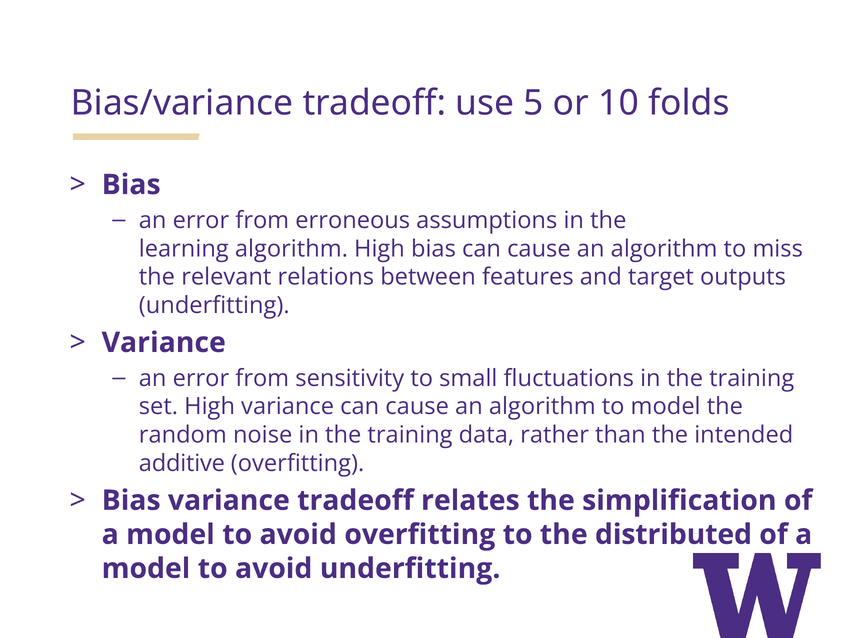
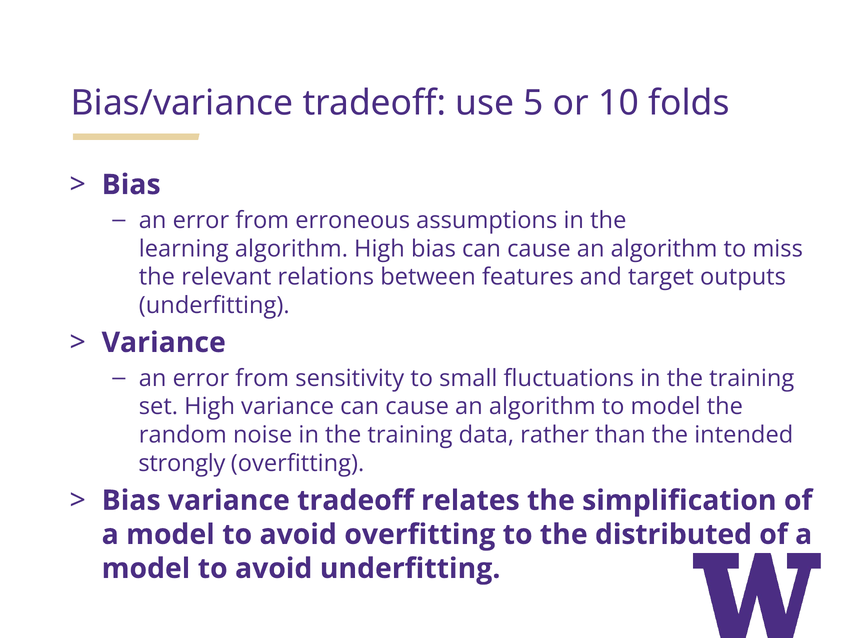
additive: additive -> strongly (182, 463)
